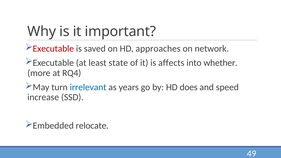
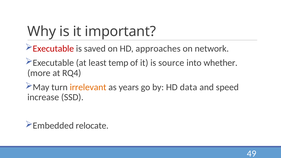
state: state -> temp (118, 63)
affects: affects -> source (171, 63)
irrelevant colour: blue -> orange (88, 87)
does: does -> data (189, 87)
